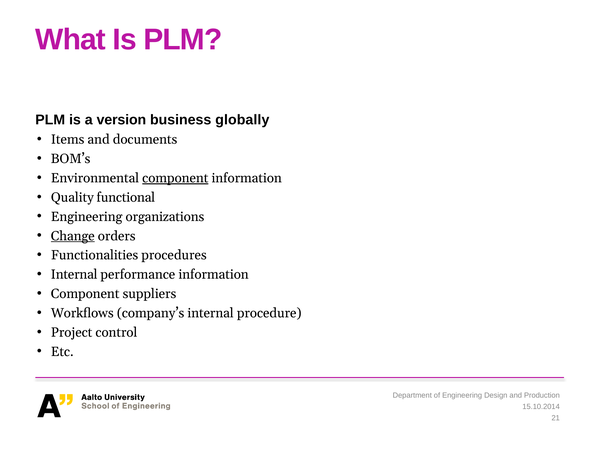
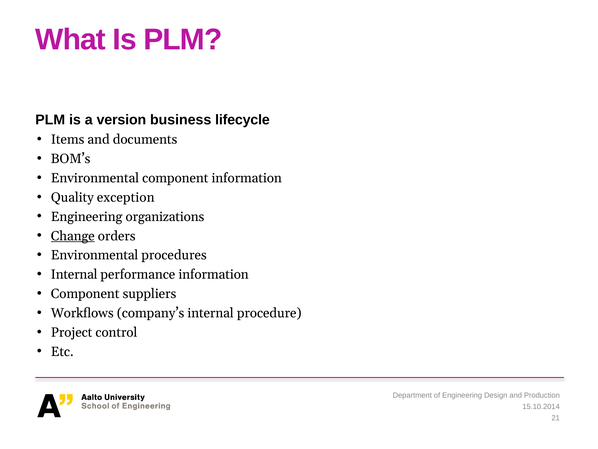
globally: globally -> lifecycle (242, 120)
component underline: present -> none (175, 178)
functional: functional -> exception (126, 197)
Functionalities: Functionalities -> Environmental (95, 255)
